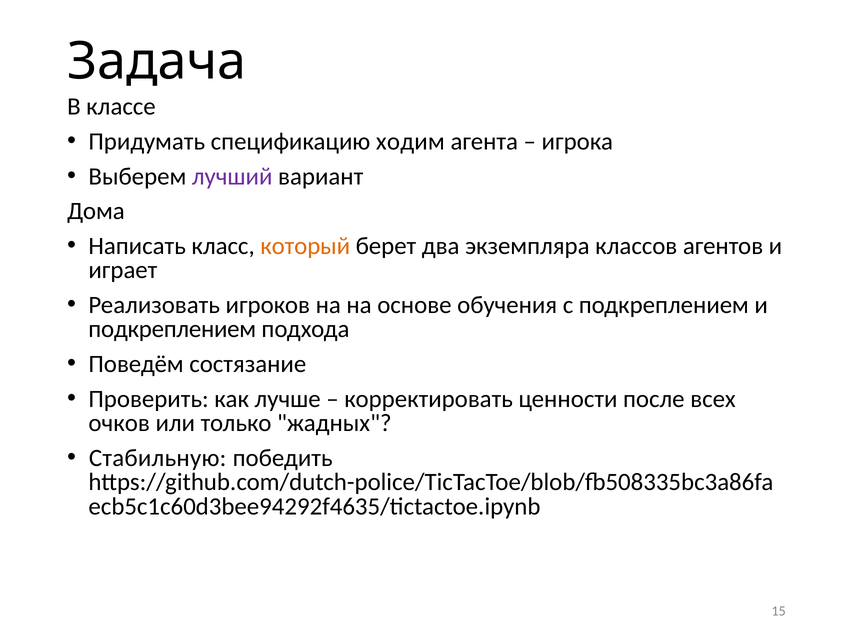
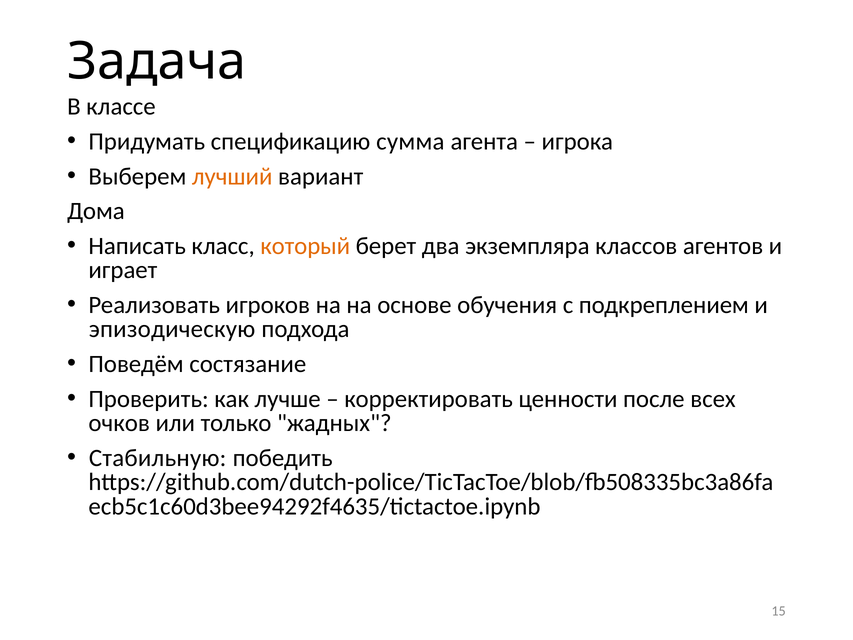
ходим: ходим -> сумма (410, 141)
лучший colour: purple -> orange (232, 176)
подкреплением: подкреплением -> эпизодическую (172, 329)
